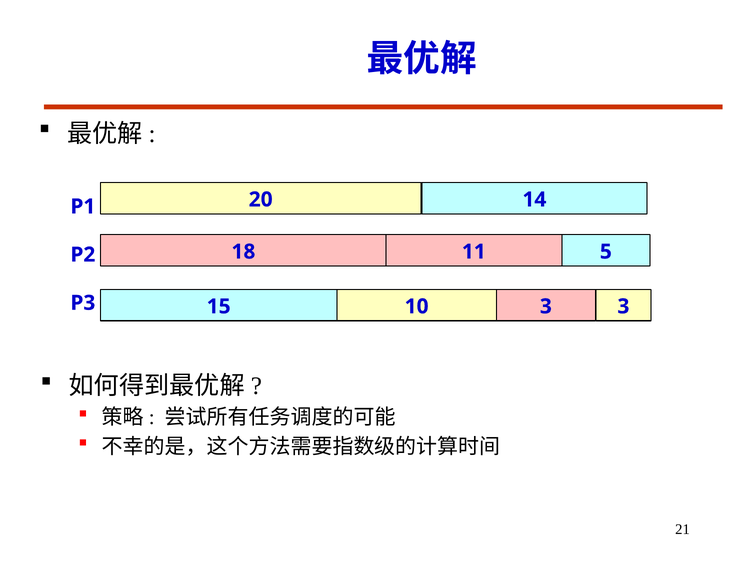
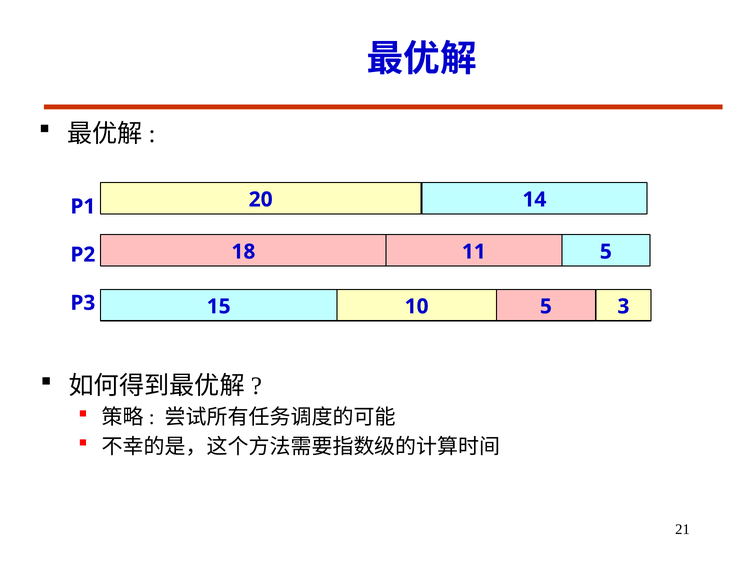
10 3: 3 -> 5 (546, 306)
